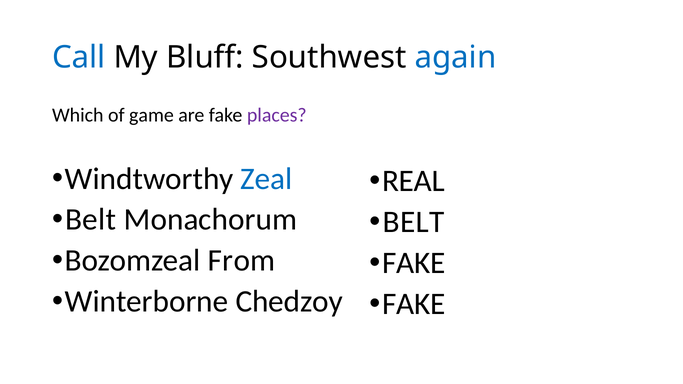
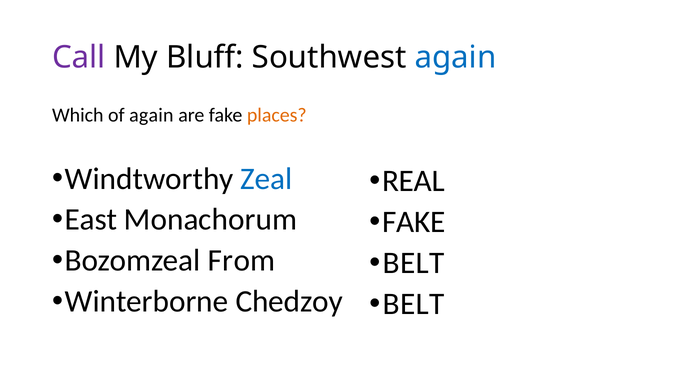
Call colour: blue -> purple (79, 57)
of game: game -> again (151, 115)
places colour: purple -> orange (277, 115)
Belt: Belt -> East (91, 220)
BELT: BELT -> FAKE (414, 222)
FAKE: FAKE -> BELT (414, 263)
FAKE: FAKE -> BELT (414, 304)
